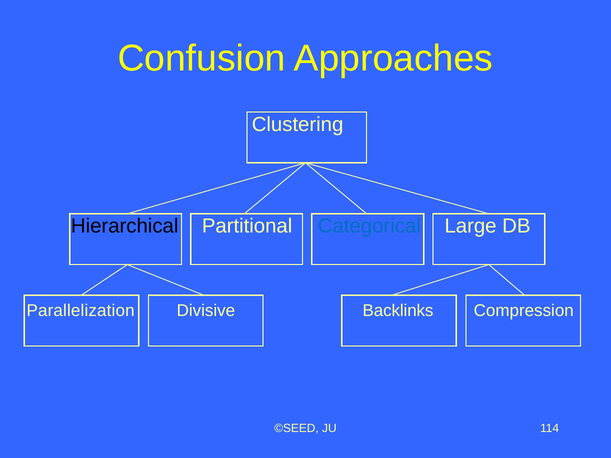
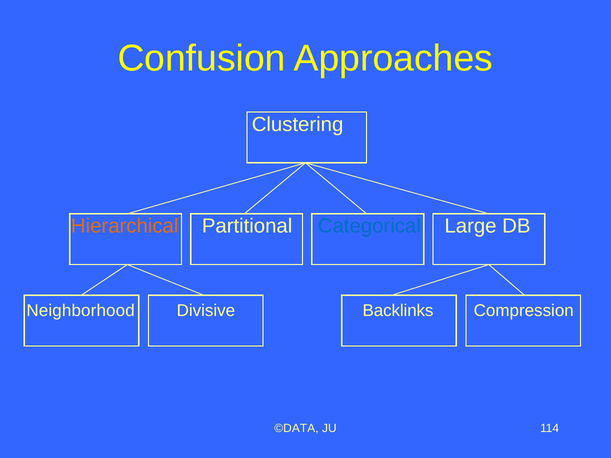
Hierarchical colour: black -> orange (125, 226)
Parallelization: Parallelization -> Neighborhood (81, 311)
©SEED: ©SEED -> ©DATA (296, 429)
